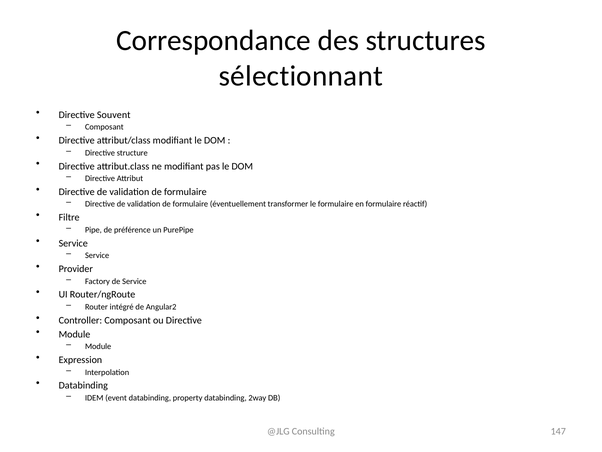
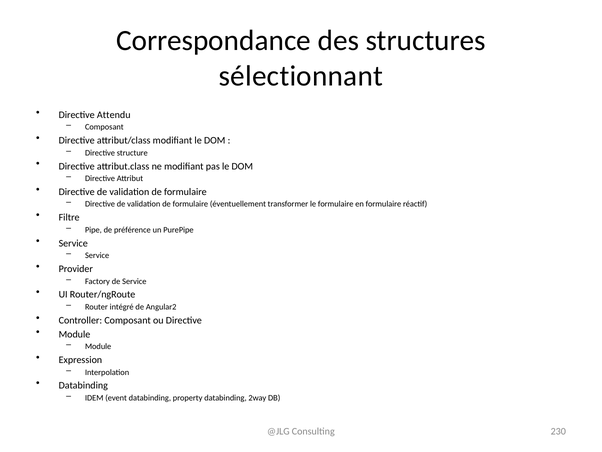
Souvent: Souvent -> Attendu (114, 115)
147: 147 -> 230 (558, 431)
